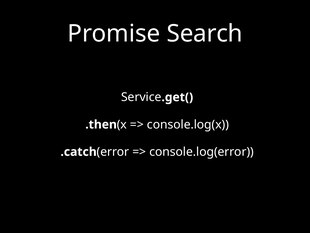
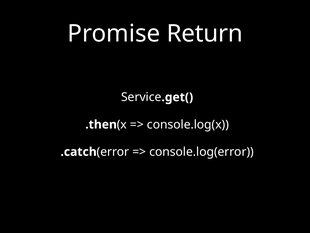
Search: Search -> Return (205, 33)
